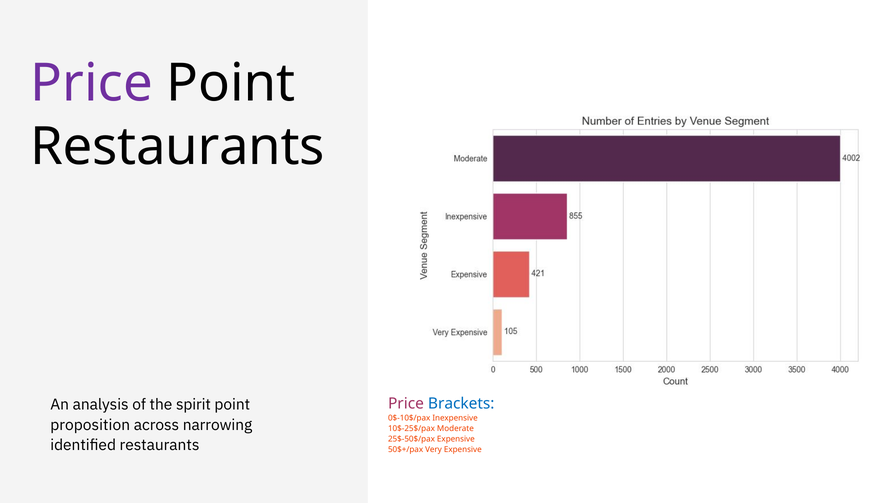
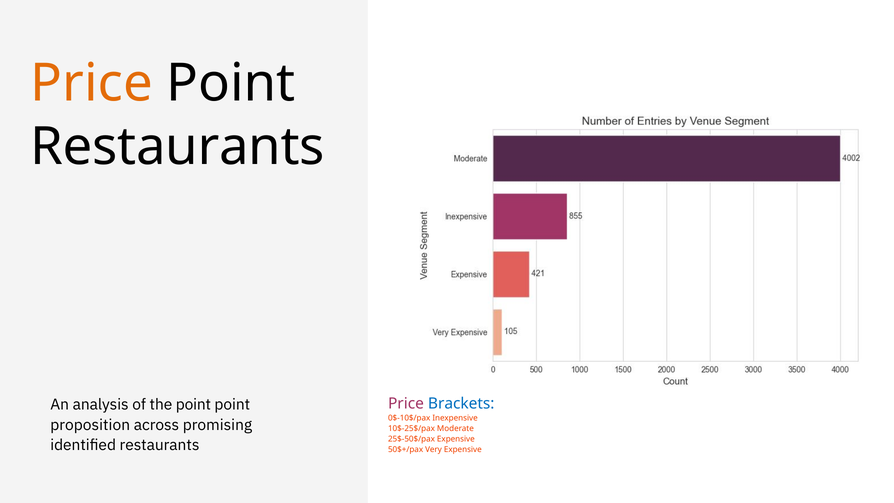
Price colour: purple -> orange (92, 83)
the spirit: spirit -> point (193, 405)
narrowing: narrowing -> promising (217, 425)
